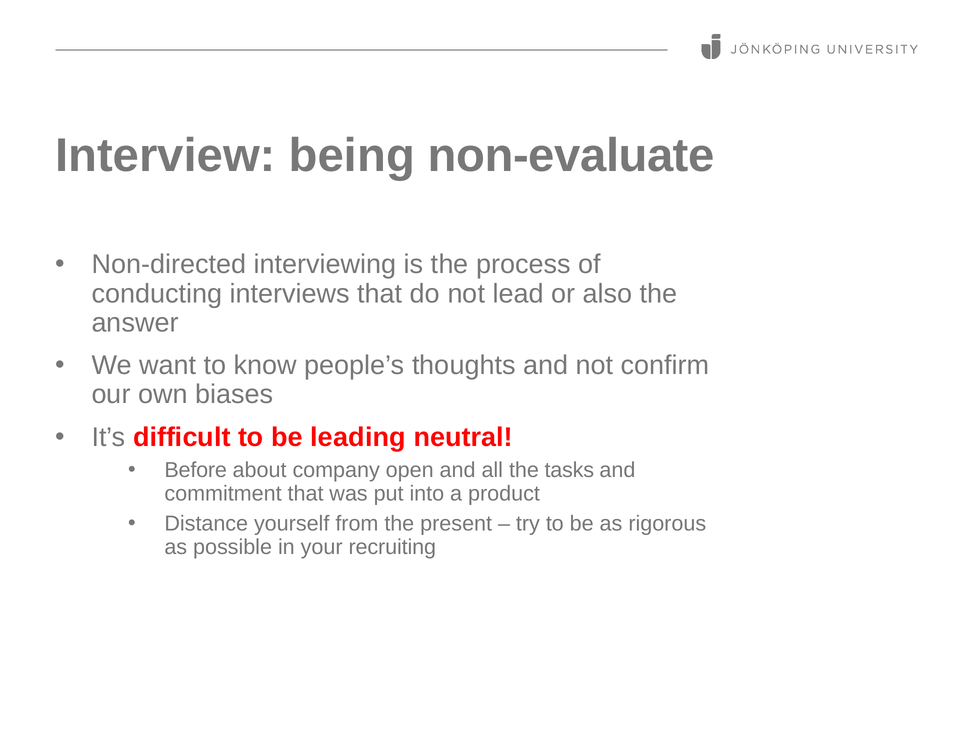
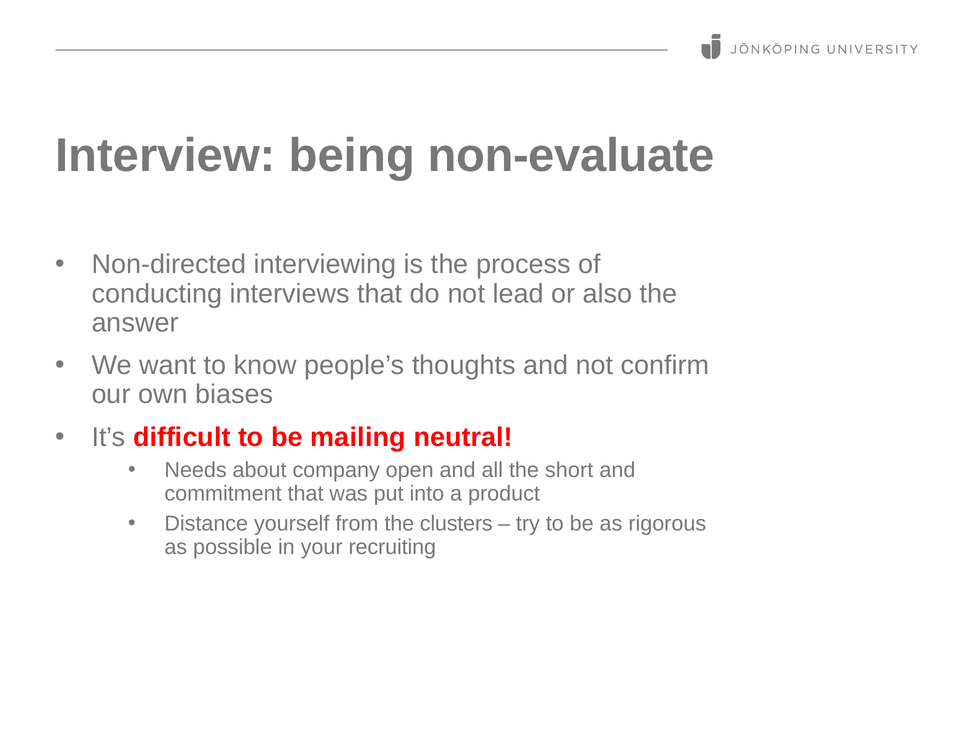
leading: leading -> mailing (358, 437)
Before: Before -> Needs (196, 470)
tasks: tasks -> short (569, 470)
present: present -> clusters (456, 524)
